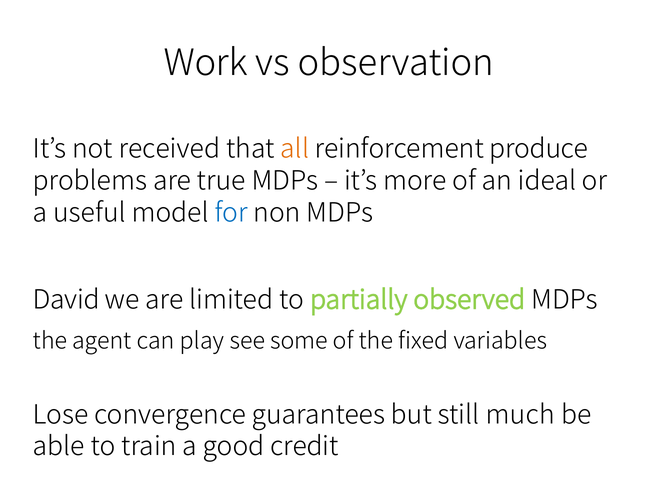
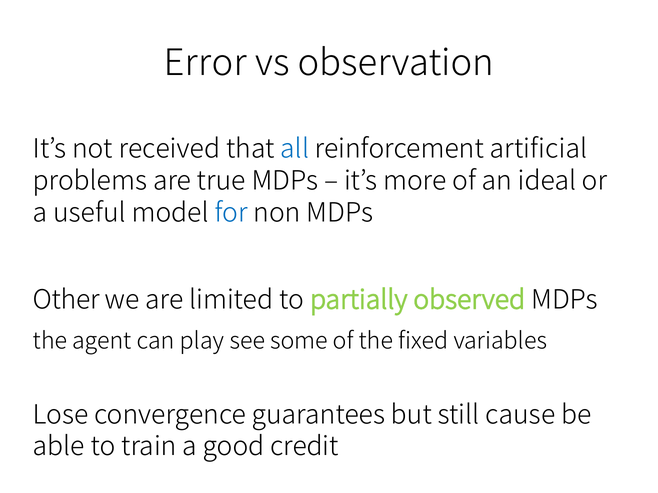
Work: Work -> Error (205, 63)
all colour: orange -> blue (295, 149)
produce: produce -> artificial (539, 149)
David: David -> Other (66, 300)
much: much -> cause (520, 415)
